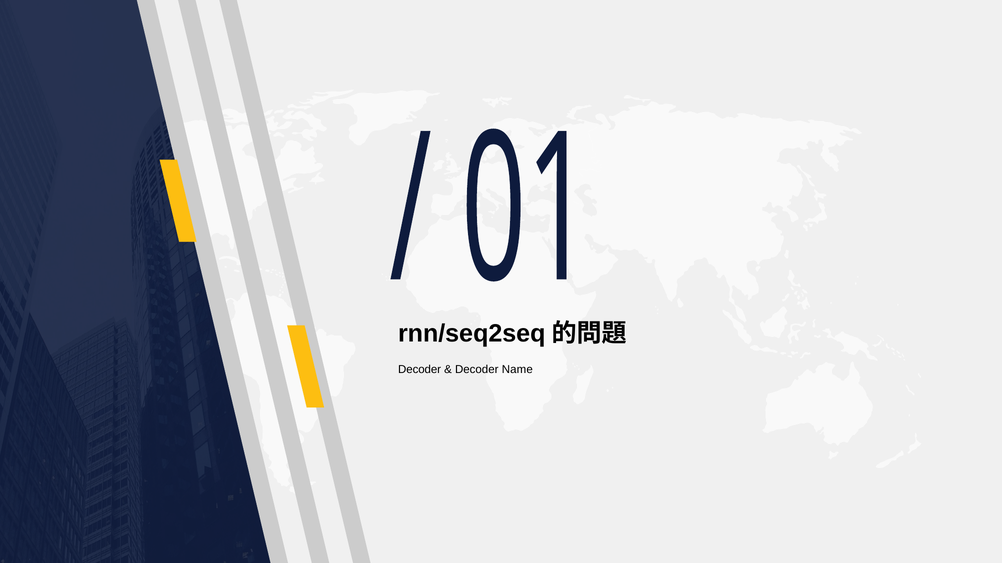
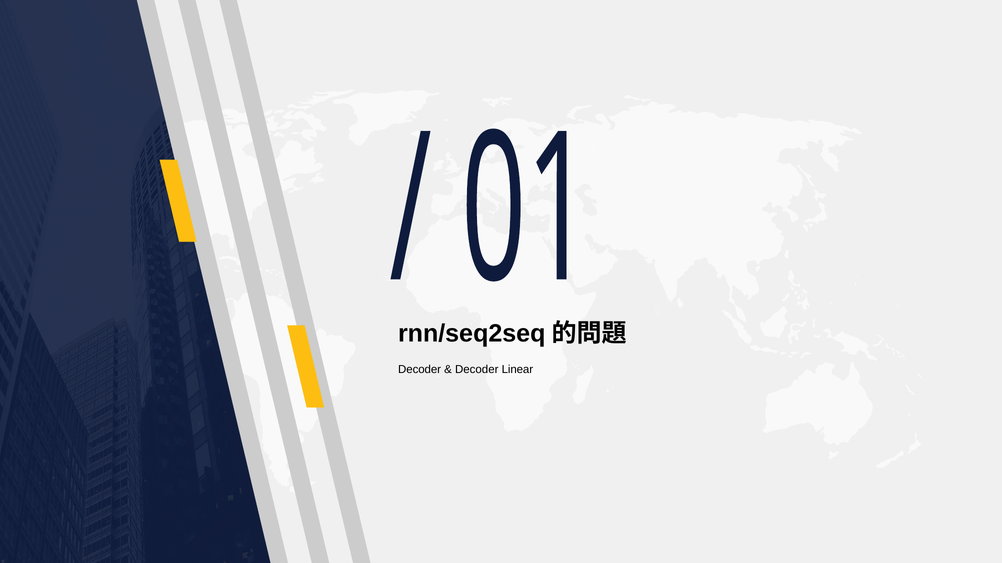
Name: Name -> Linear (517, 370)
